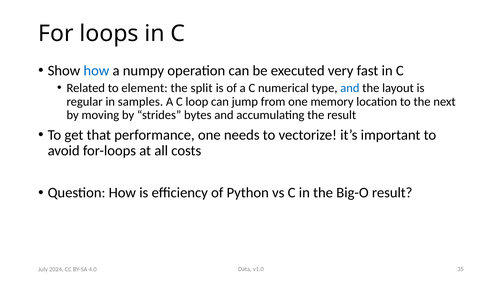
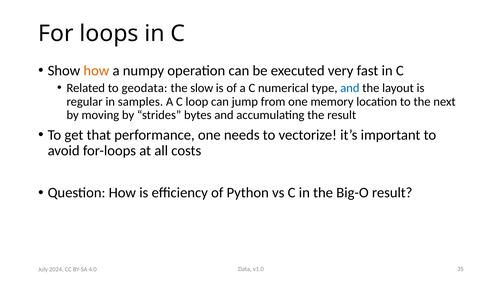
how colour: blue -> orange (96, 71)
element: element -> geodata (144, 88)
split: split -> slow (202, 88)
